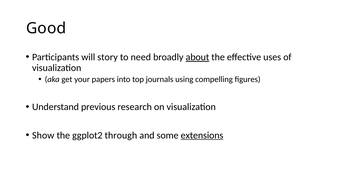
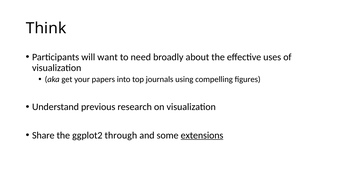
Good: Good -> Think (46, 28)
story: story -> want (108, 57)
about underline: present -> none (197, 57)
Show: Show -> Share (43, 135)
